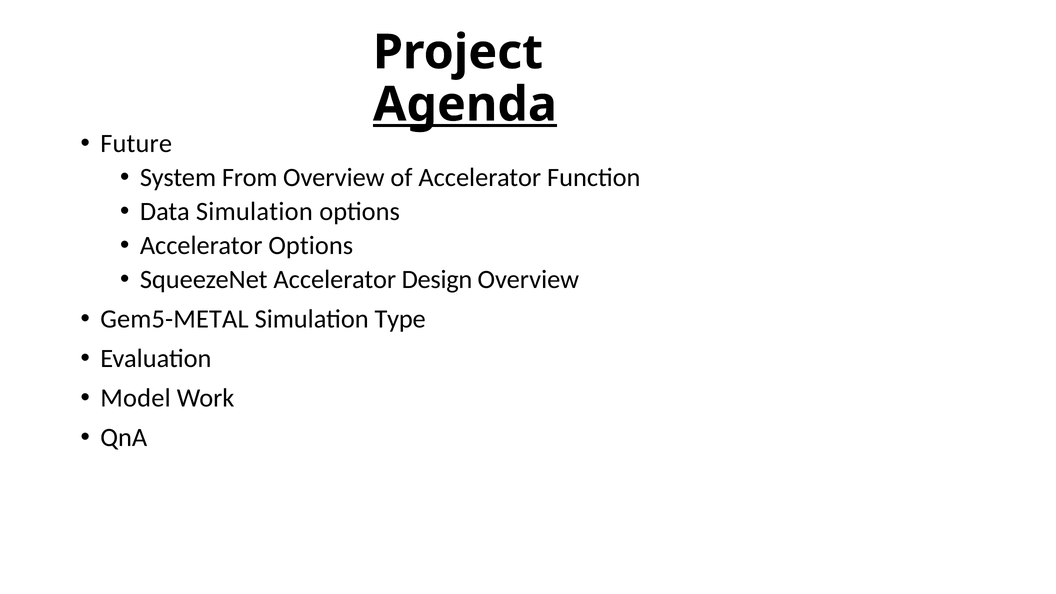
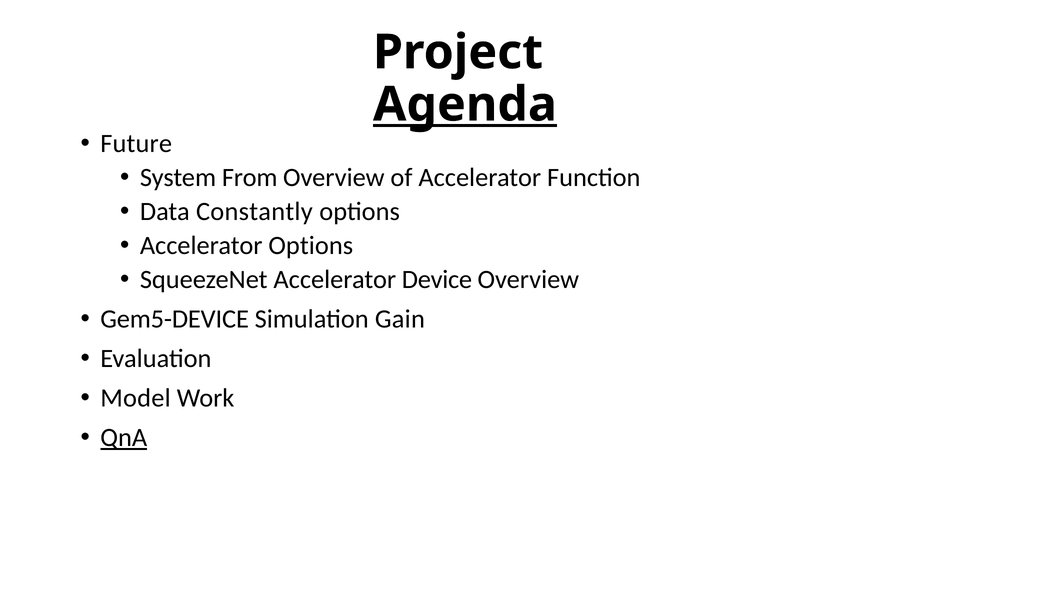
Data Simulation: Simulation -> Constantly (254, 212)
Design: Design -> Device (437, 280)
Gem5-METAL: Gem5-METAL -> Gem5-DEVICE (175, 319)
Type: Type -> Gain (400, 319)
QnA underline: none -> present (124, 438)
